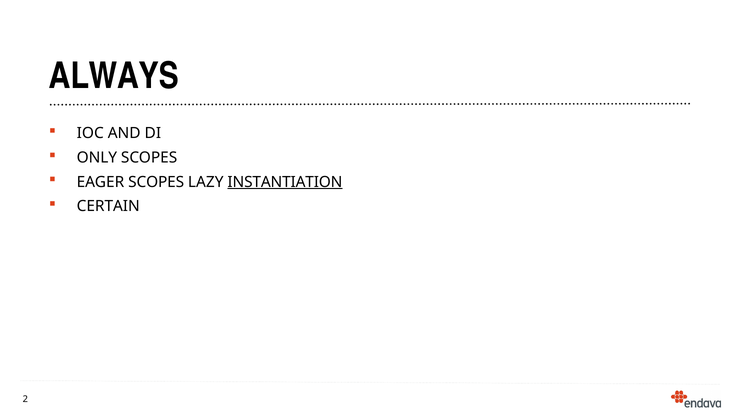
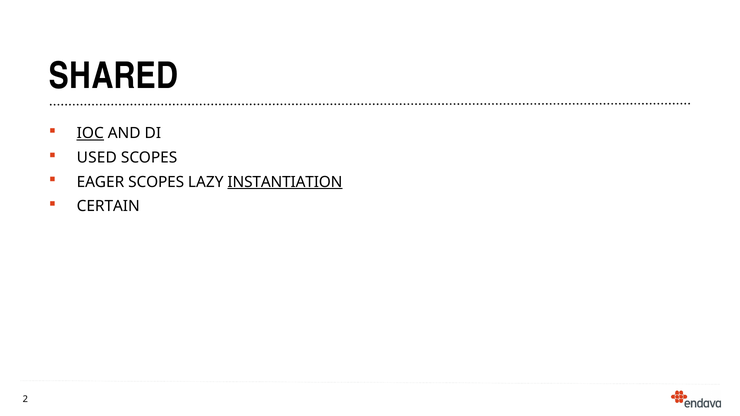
ALWAYS: ALWAYS -> SHARED (114, 76)
IOC underline: none -> present (90, 133)
ONLY: ONLY -> USED (97, 158)
